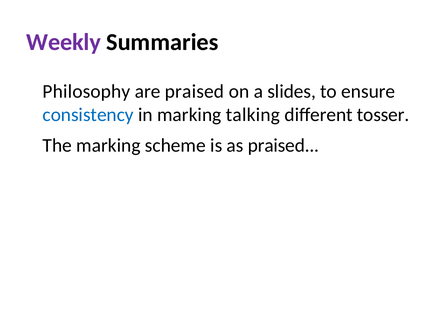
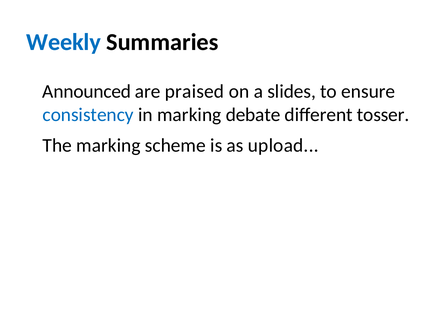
Weekly colour: purple -> blue (64, 42)
Philosophy: Philosophy -> Announced (87, 92)
talking: talking -> debate (253, 115)
as praised: praised -> upload (283, 146)
